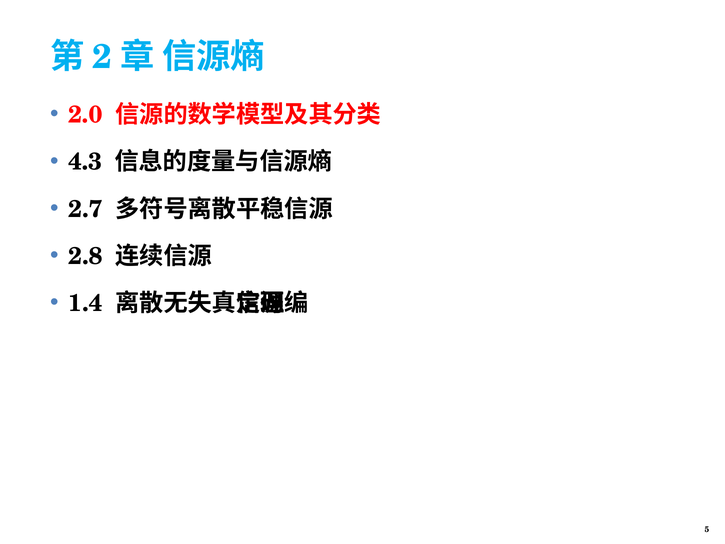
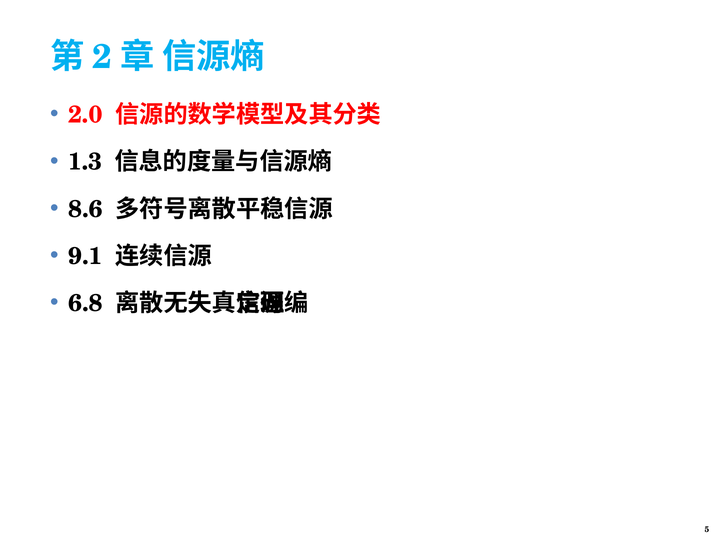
4.3: 4.3 -> 1.3 (85, 162)
2.7: 2.7 -> 8.6 (85, 209)
2.8: 2.8 -> 9.1 (85, 256)
1.4: 1.4 -> 6.8 (85, 303)
